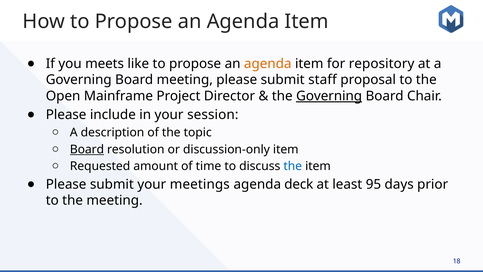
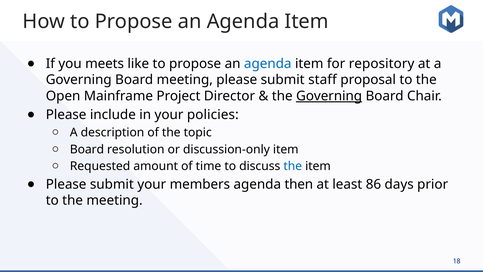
agenda colour: orange -> blue (268, 64)
session: session -> policies (213, 115)
Board underline: present -> none (87, 149)
meetings: meetings -> members (200, 184)
deck: deck -> then (299, 184)
95: 95 -> 86 (373, 184)
